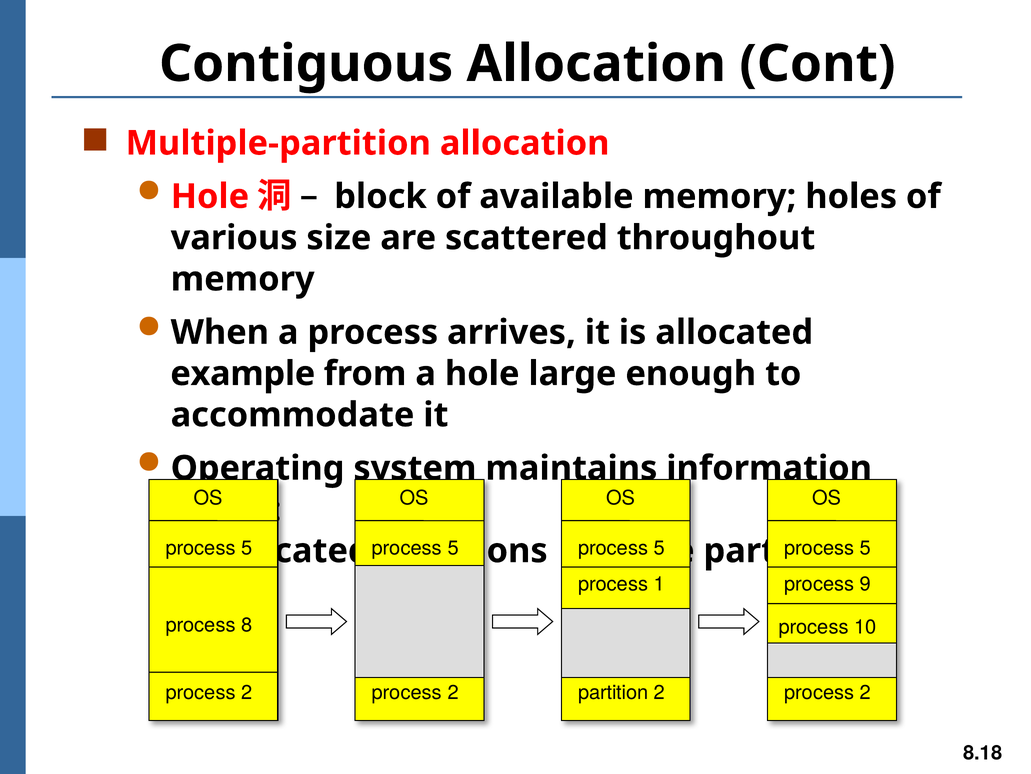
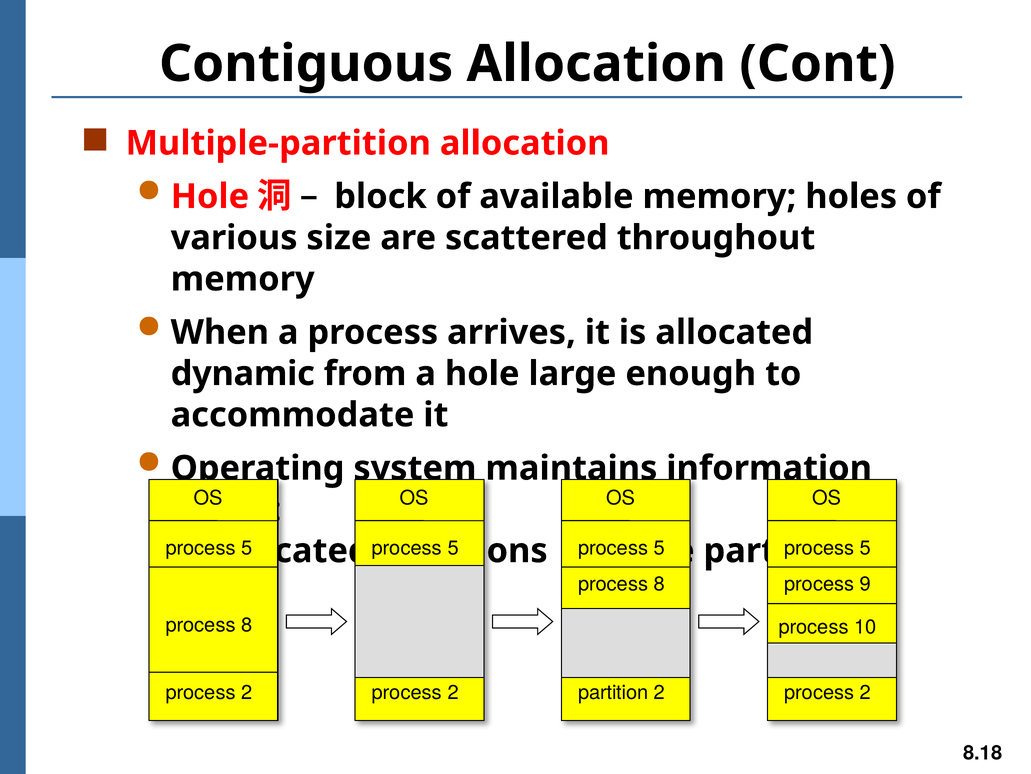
example: example -> dynamic (243, 373)
1: 1 -> 8 (659, 584)
